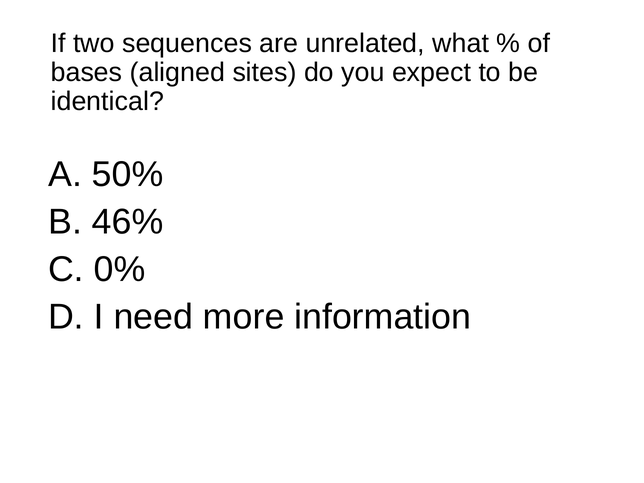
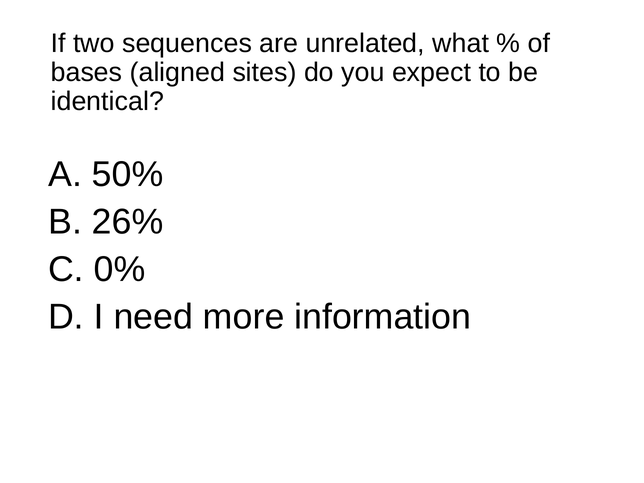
46%: 46% -> 26% (128, 222)
